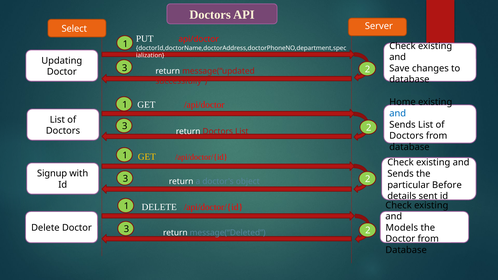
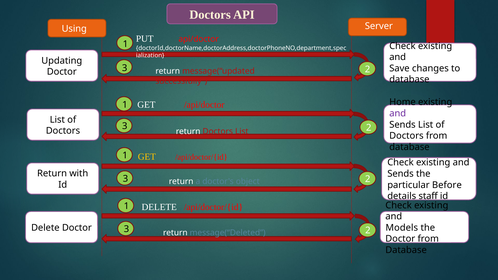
Select: Select -> Using (74, 29)
and colour: blue -> purple (398, 113)
Signup: Signup -> Return (52, 174)
sent: sent -> staff (428, 196)
